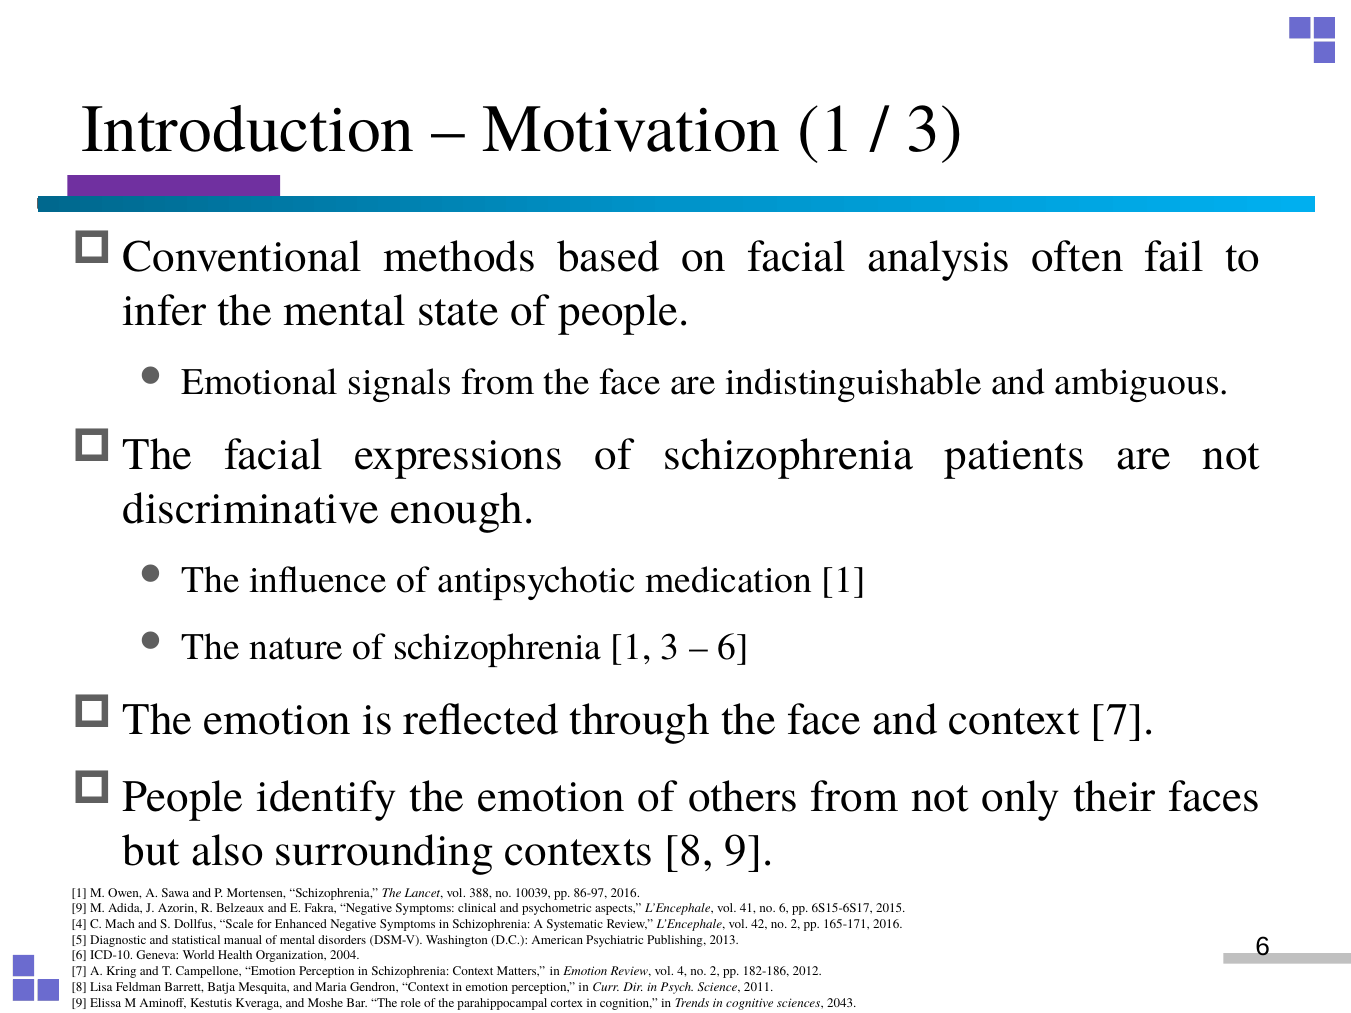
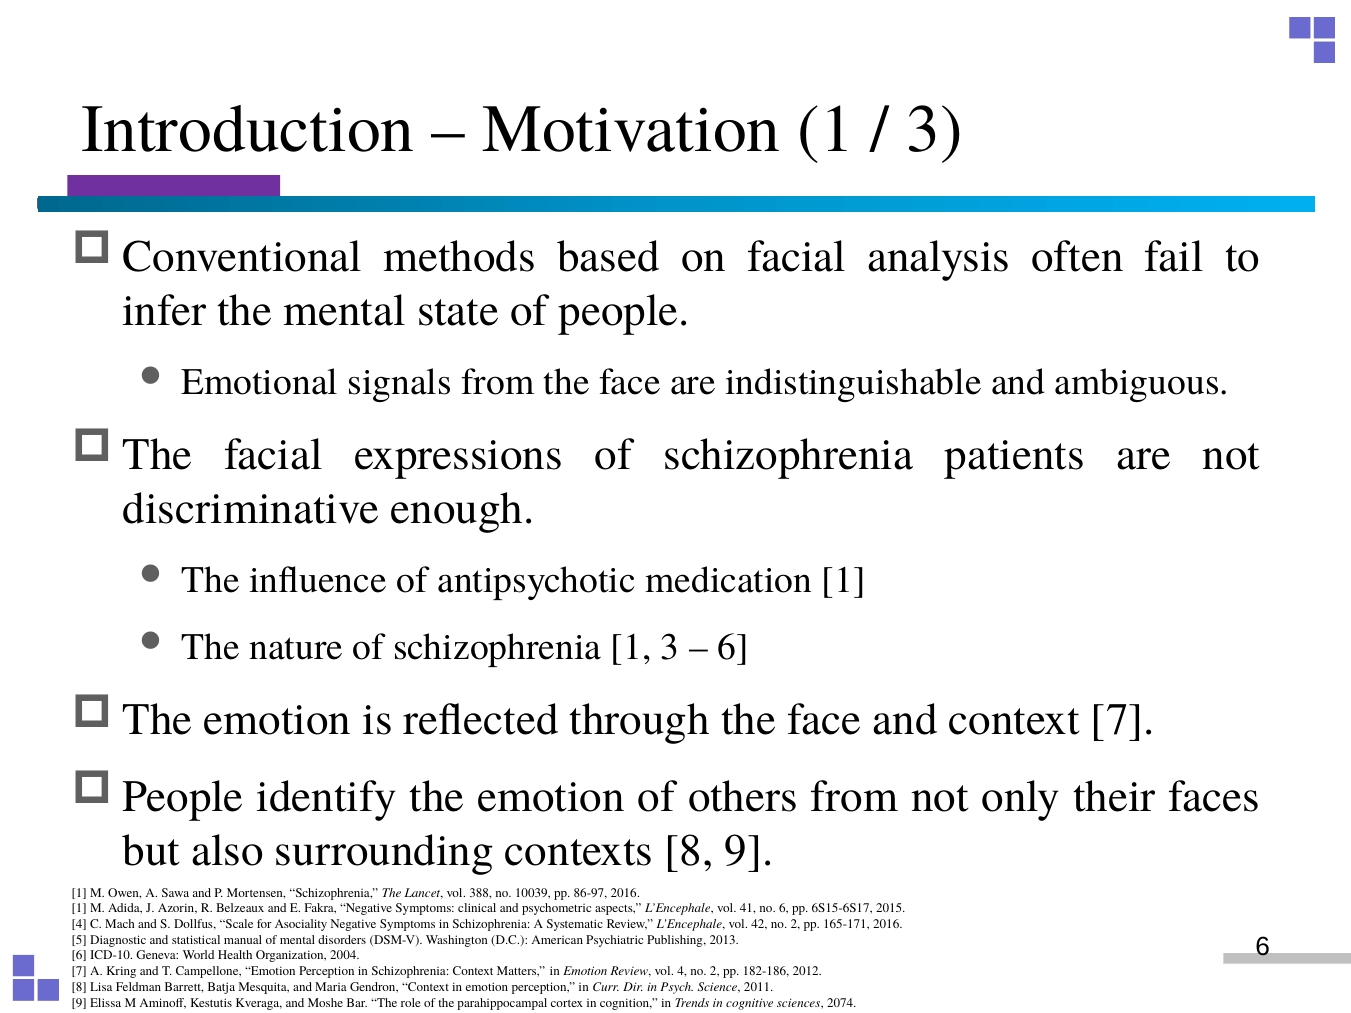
9: 9 -> 1 (79, 909)
Enhanced: Enhanced -> Asociality (301, 924)
2043: 2043 -> 2074 (842, 1003)
